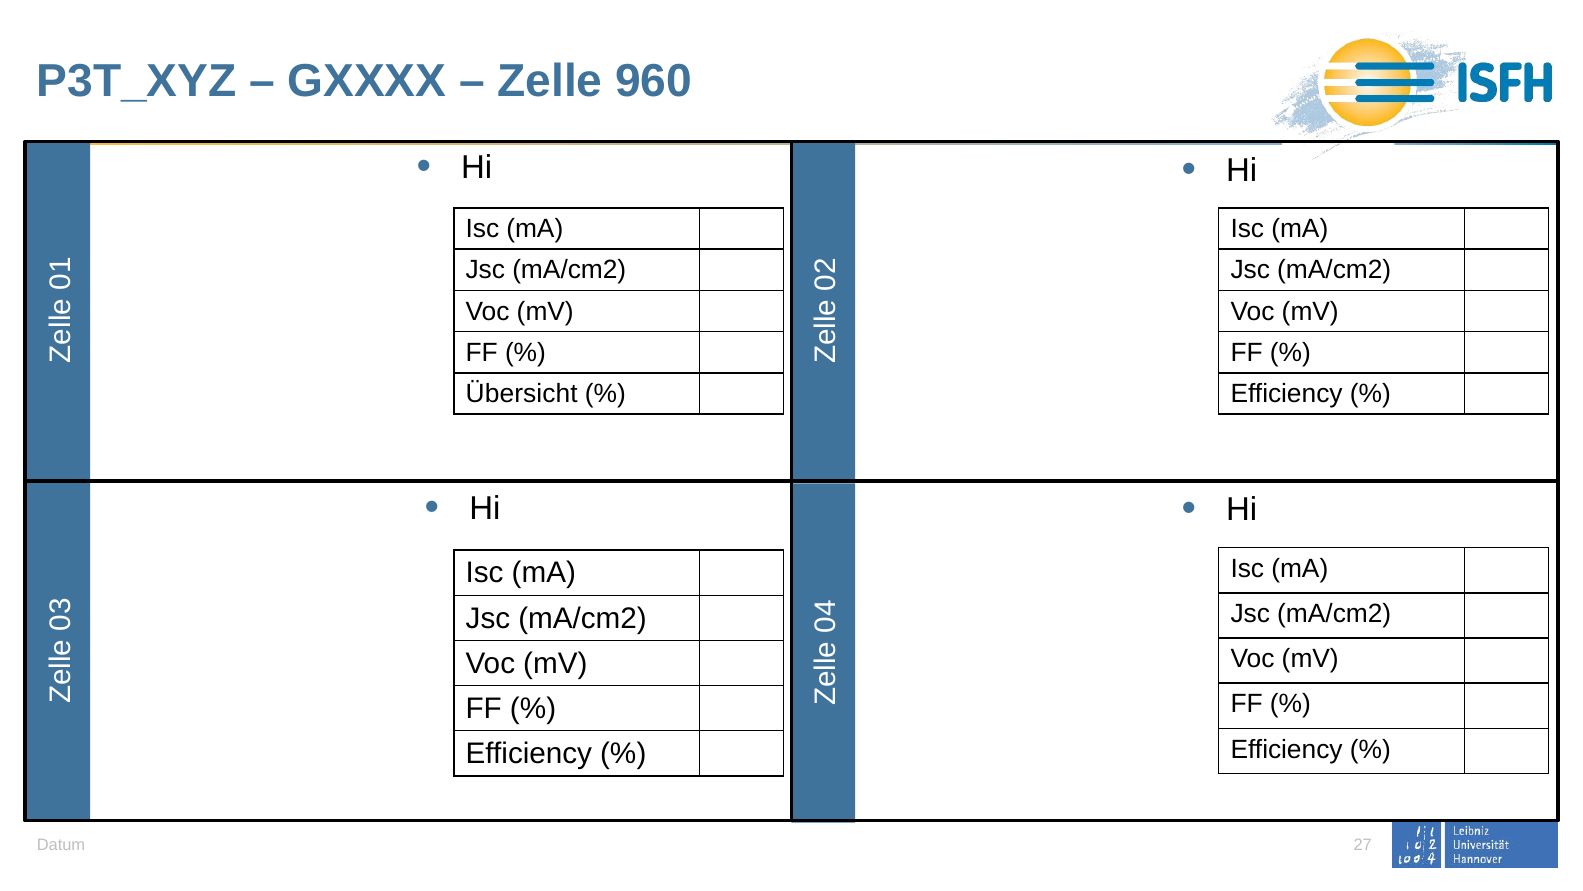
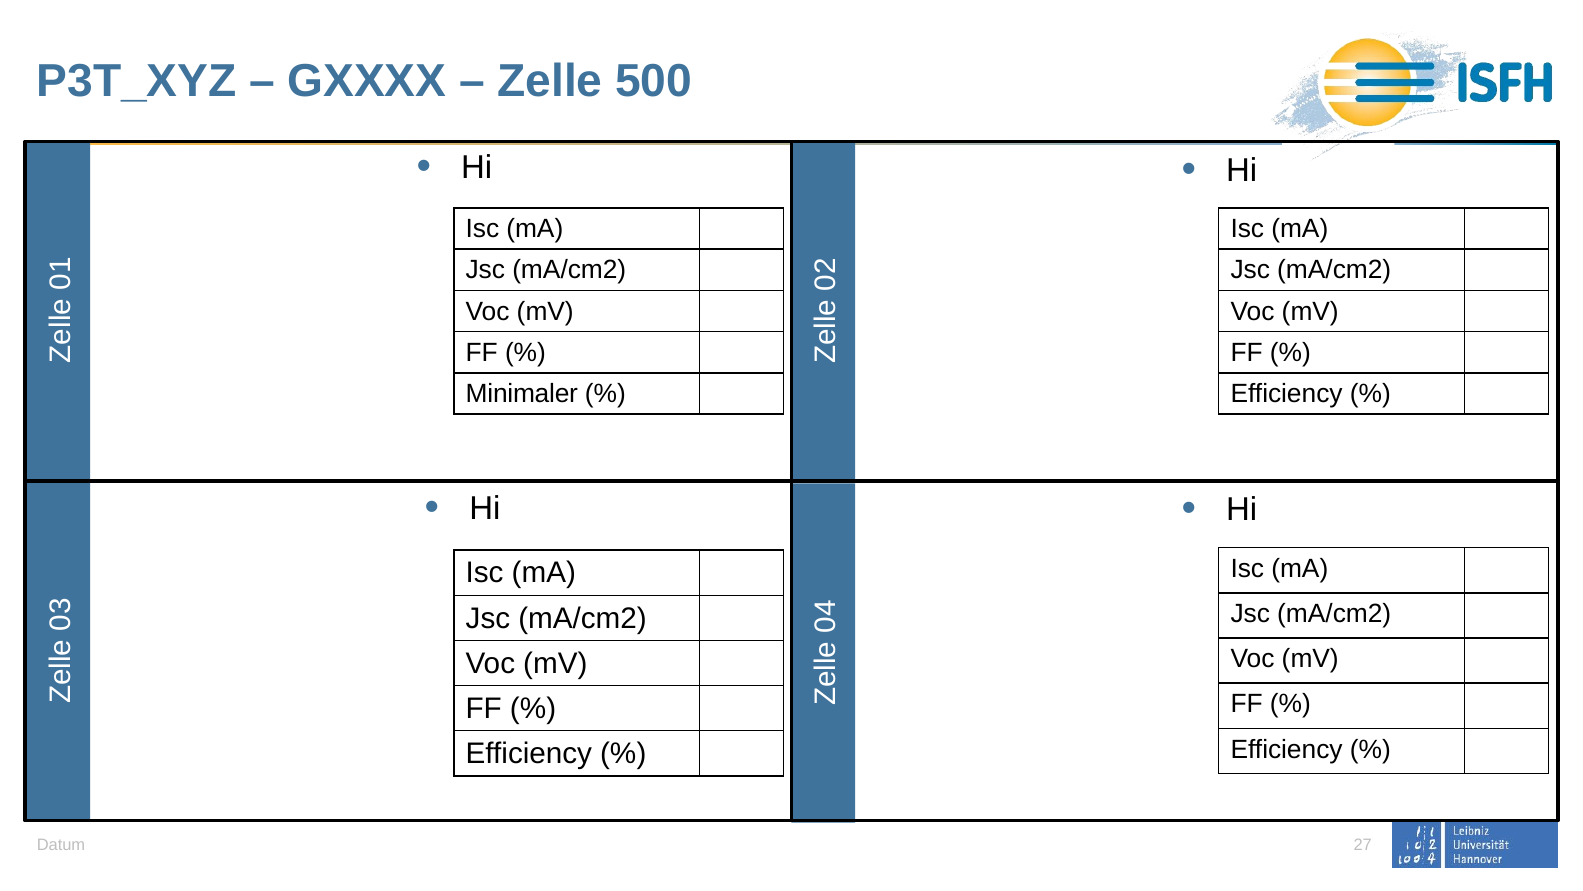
960: 960 -> 500 (654, 81)
Übersicht: Übersicht -> Minimaler (522, 394)
